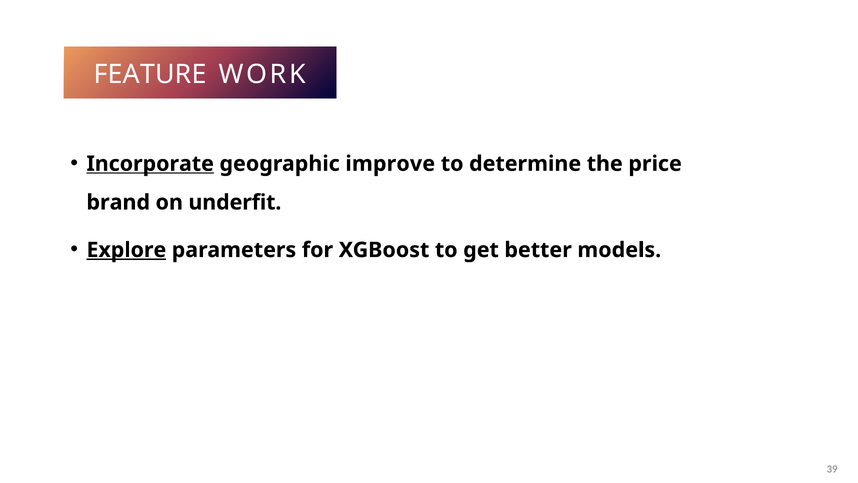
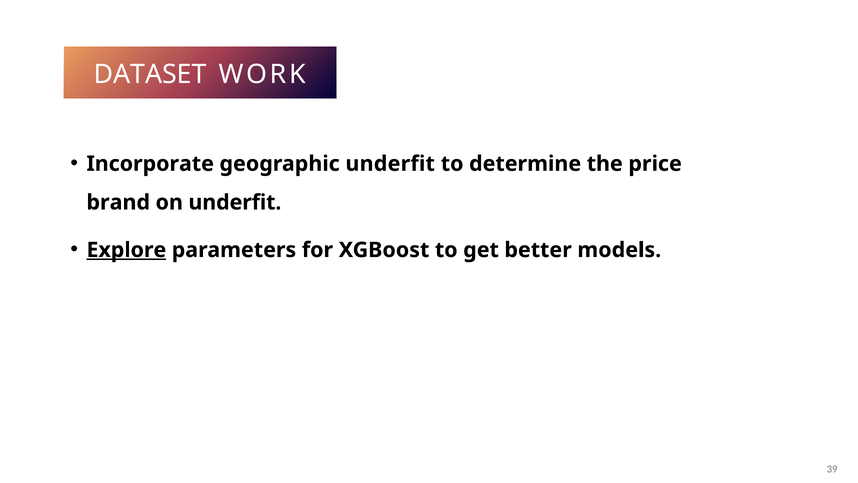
FEATURE: FEATURE -> DATASET (150, 74)
Incorporate underline: present -> none (150, 164)
geographic improve: improve -> underfit (390, 164)
